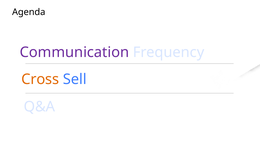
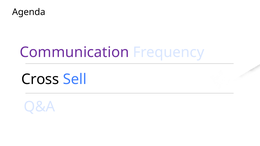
Cross colour: orange -> black (40, 79)
